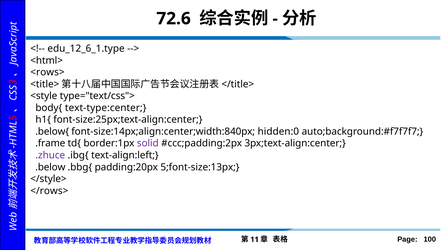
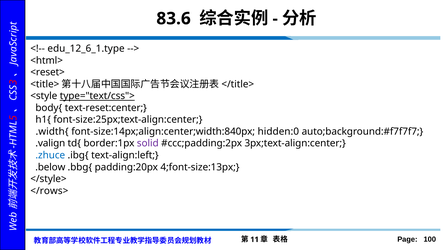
72.6: 72.6 -> 83.6 (174, 19)
<rows>: <rows> -> <reset> (48, 72)
type="text/css"> underline: none -> present (97, 96)
text-type:center: text-type:center -> text-reset:center (106, 108)
.below{: .below{ -> .width{ (52, 131)
.frame: .frame -> .valign (50, 143)
.zhuce colour: purple -> blue (50, 155)
5;font-size:13px: 5;font-size:13px -> 4;font-size:13px (200, 167)
